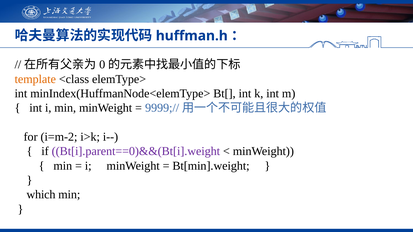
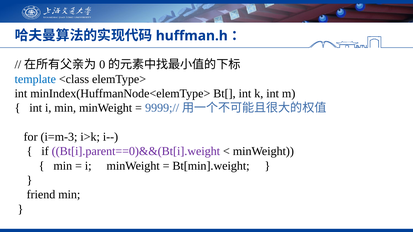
template colour: orange -> blue (35, 79)
i=m-2: i=m-2 -> i=m-3 (59, 137)
which: which -> friend (41, 195)
